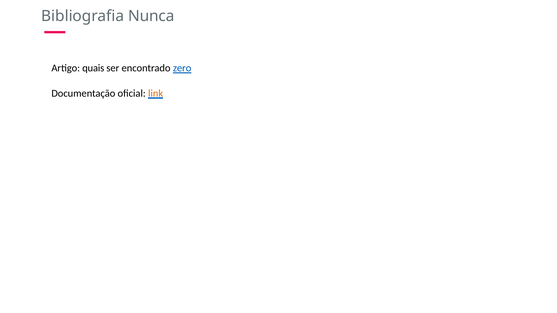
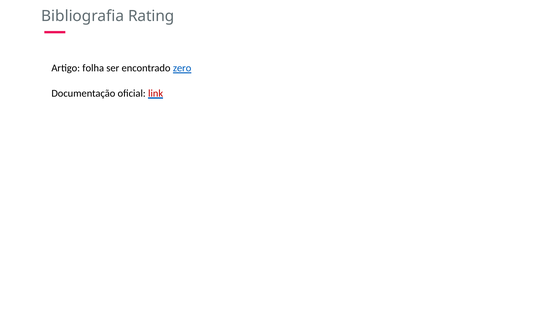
Nunca: Nunca -> Rating (151, 16)
quais: quais -> folha (93, 68)
link colour: orange -> red (156, 94)
